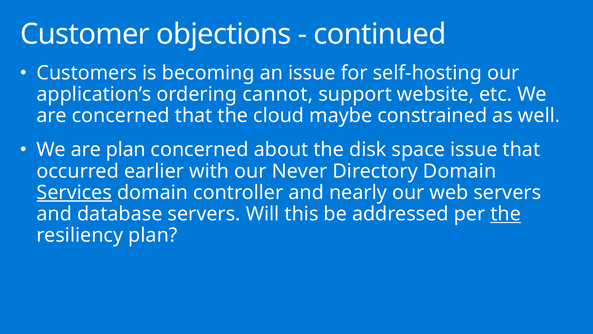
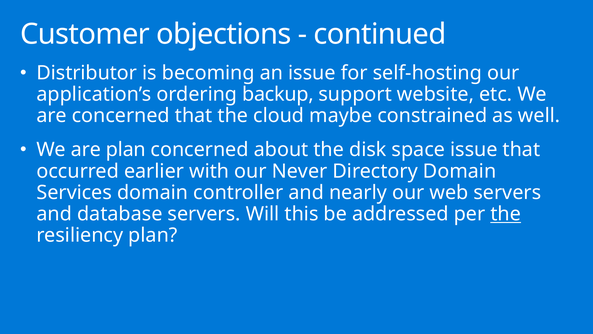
Customers: Customers -> Distributor (87, 73)
cannot: cannot -> backup (278, 94)
Services underline: present -> none (74, 192)
